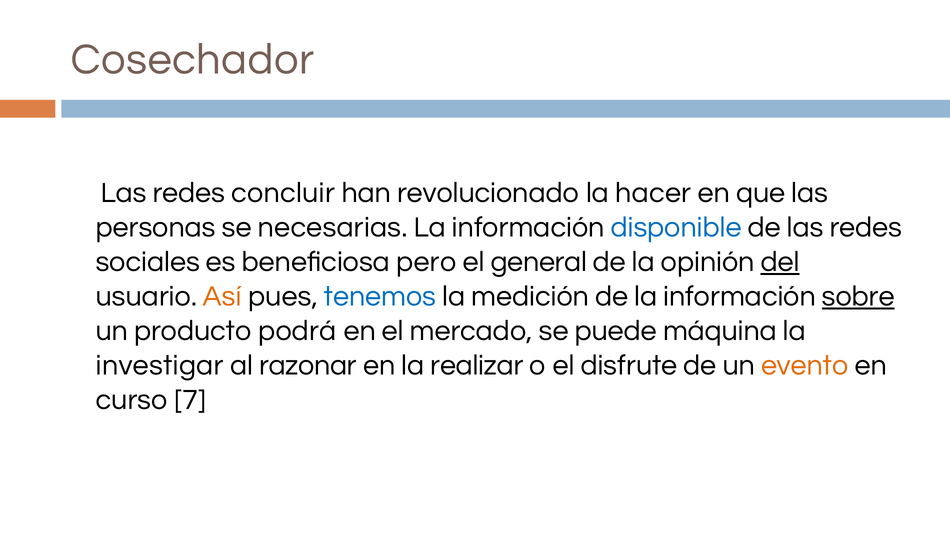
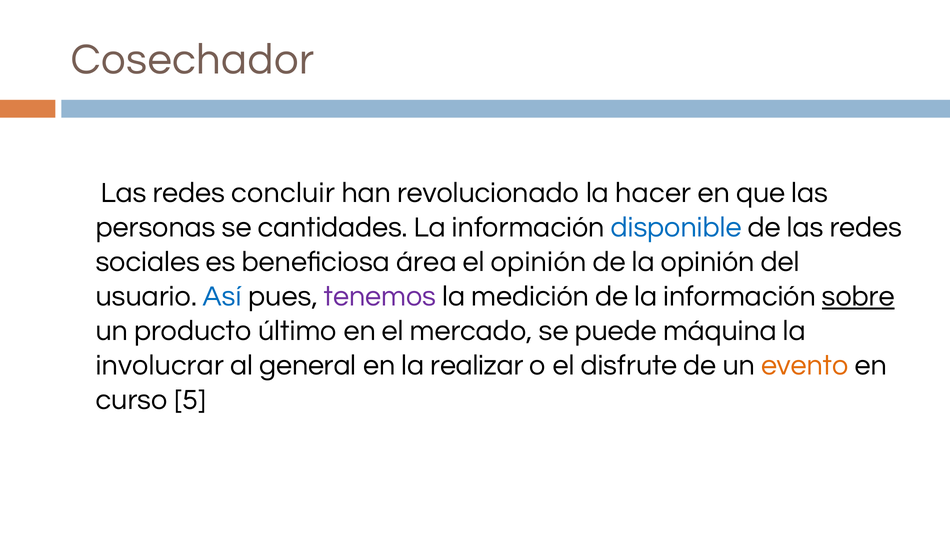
necesarias: necesarias -> cantidades (333, 227)
pero: pero -> área (426, 261)
el general: general -> opinión (539, 261)
del underline: present -> none (780, 261)
Así colour: orange -> blue (222, 296)
tenemos colour: blue -> purple (380, 296)
podrá: podrá -> último (297, 330)
investigar: investigar -> involucrar (160, 365)
razonar: razonar -> general (308, 365)
7: 7 -> 5 (190, 399)
